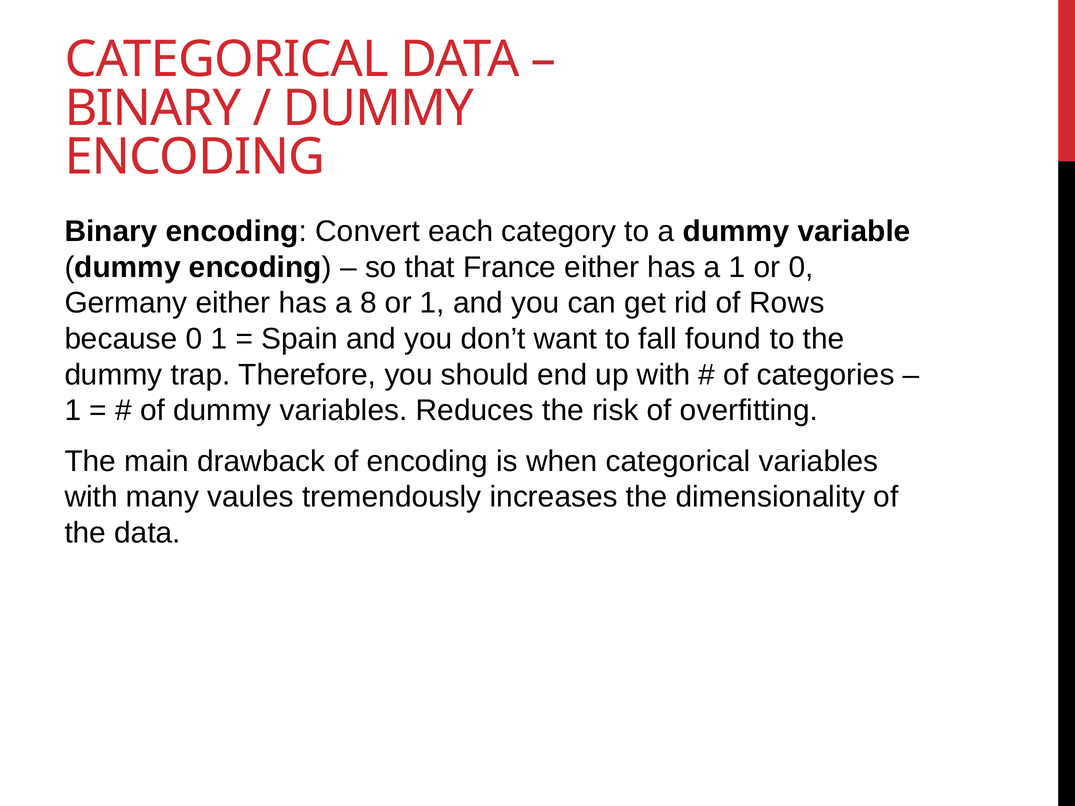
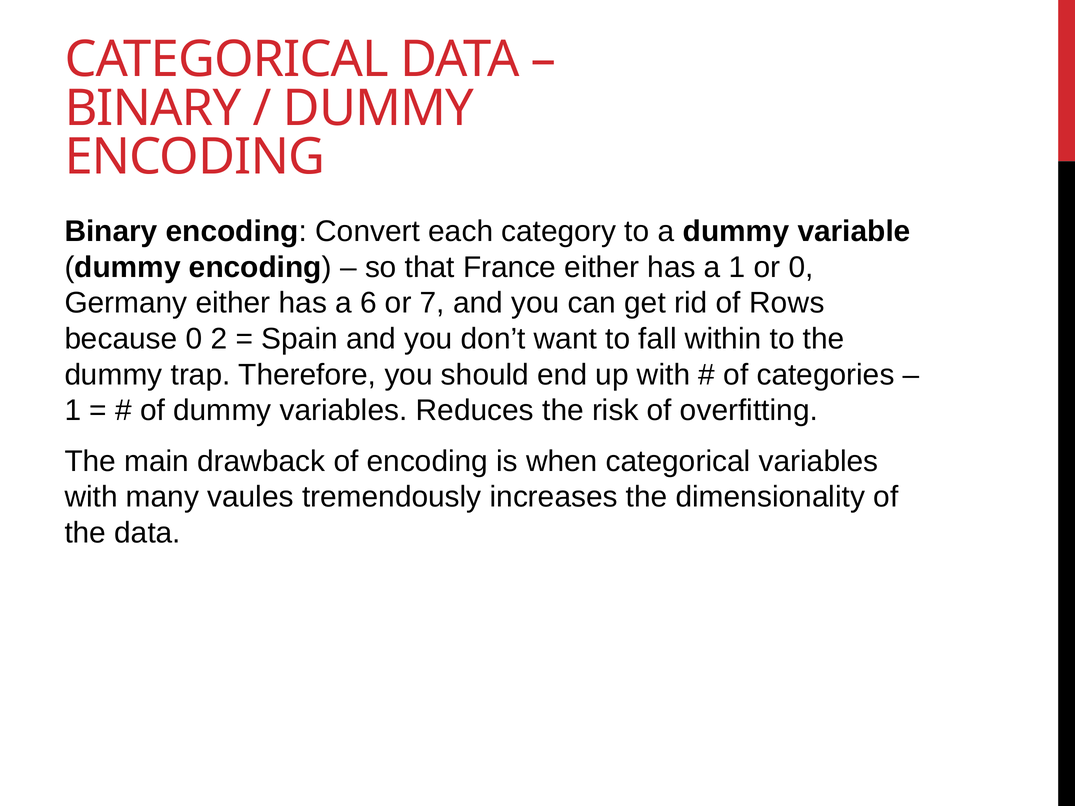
8: 8 -> 6 (368, 303)
or 1: 1 -> 7 (432, 303)
0 1: 1 -> 2 (219, 339)
found: found -> within (723, 339)
